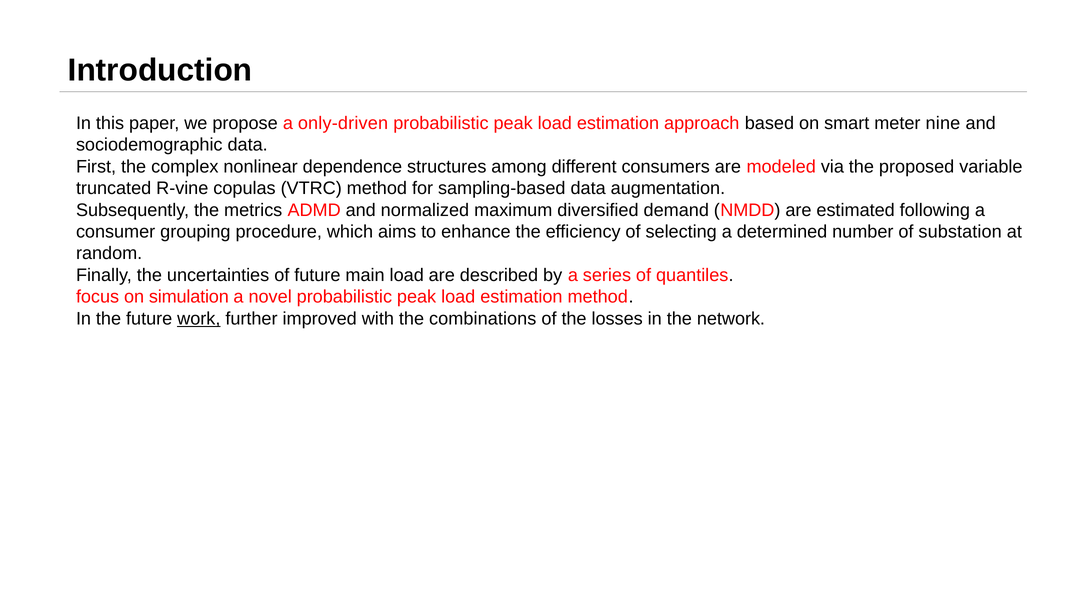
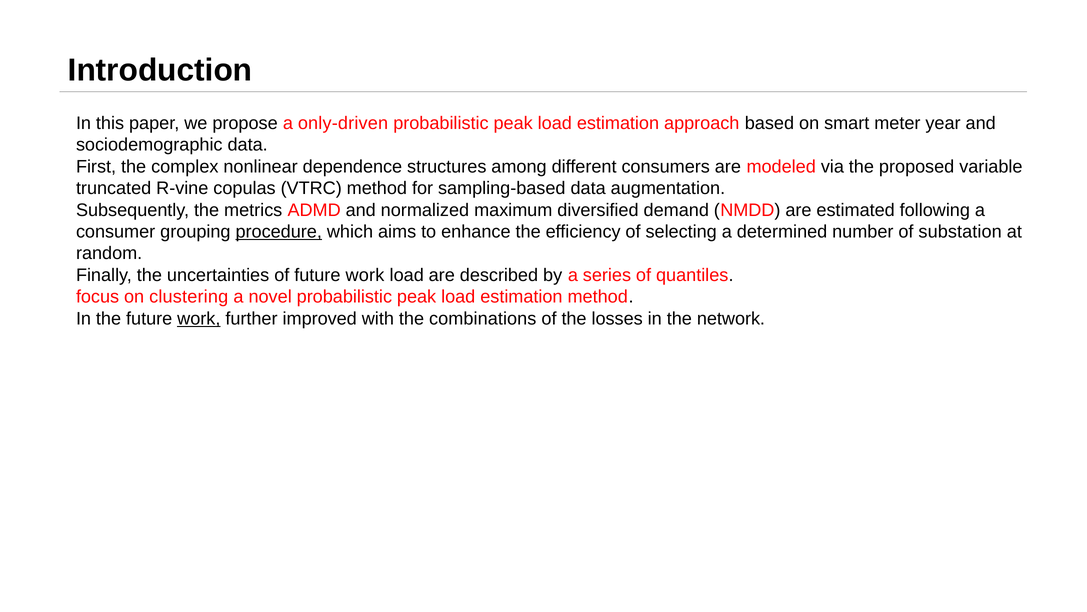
nine: nine -> year (943, 123)
procedure underline: none -> present (279, 232)
of future main: main -> work (365, 275)
simulation: simulation -> clustering (189, 297)
